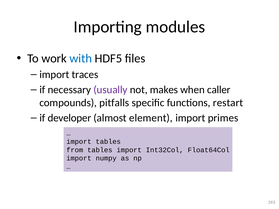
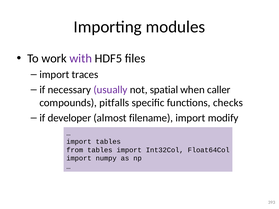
with colour: blue -> purple (81, 59)
makes: makes -> spatial (164, 90)
restart: restart -> checks (228, 103)
element: element -> filename (151, 118)
primes: primes -> modify (223, 118)
